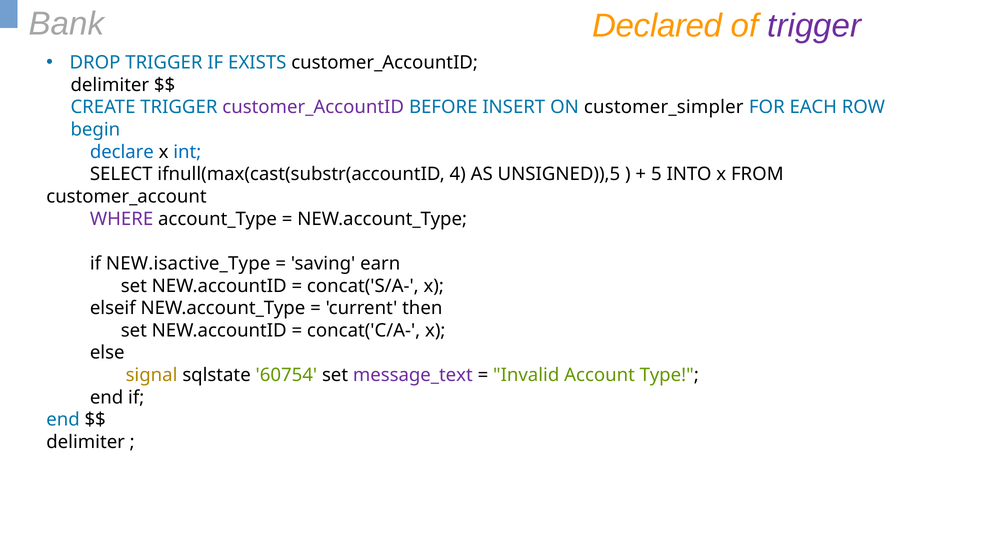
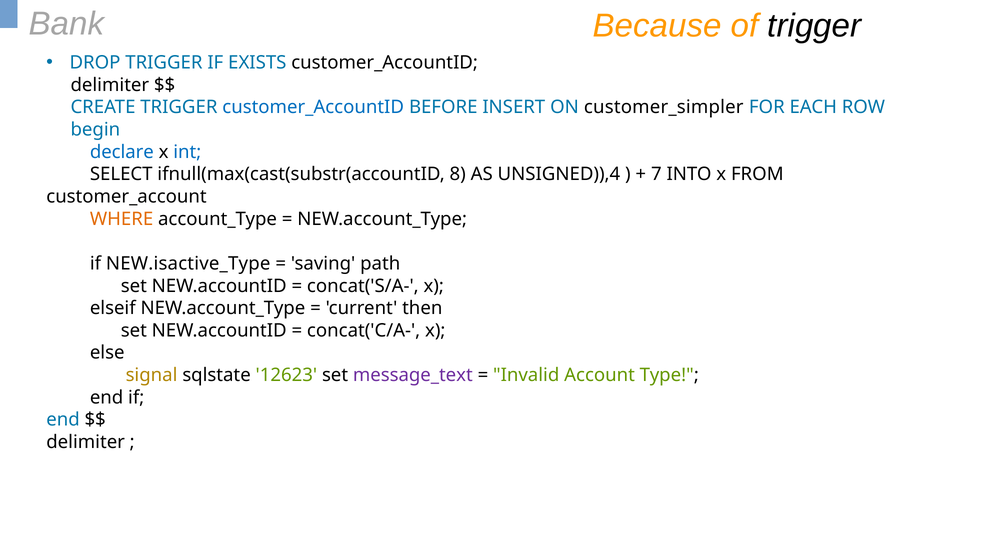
Declared: Declared -> Because (657, 26)
trigger colour: purple -> black (814, 26)
customer_AccountID colour: purple -> blue (313, 107)
4: 4 -> 8 (458, 174)
UNSIGNED)),5: UNSIGNED)),5 -> UNSIGNED)),4 (559, 174)
5: 5 -> 7 (656, 174)
WHERE colour: purple -> orange (122, 219)
earn: earn -> path (380, 264)
60754: 60754 -> 12623 (286, 376)
